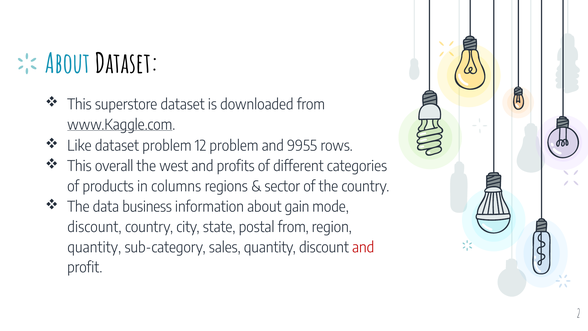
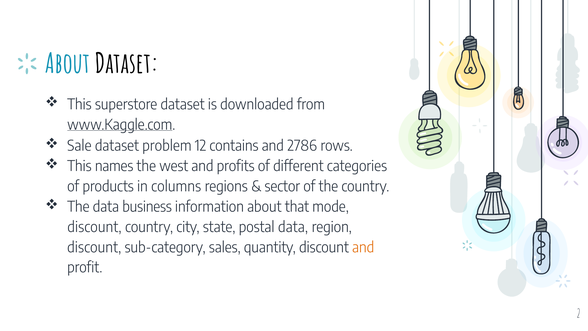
Like: Like -> Sale (79, 146)
12 problem: problem -> contains (234, 146)
9955: 9955 -> 2786 (302, 146)
overall: overall -> names (114, 166)
gain: gain -> that (297, 207)
postal from: from -> data (293, 227)
quantity: quantity -> discount (94, 247)
and colour: red -> orange (363, 247)
